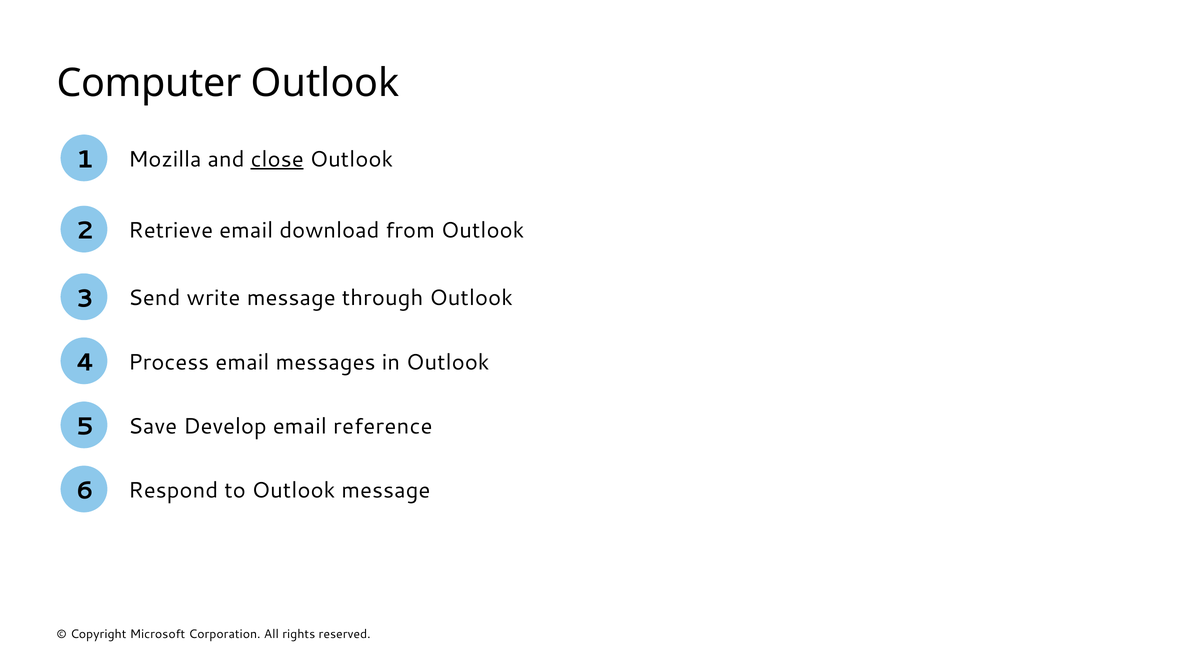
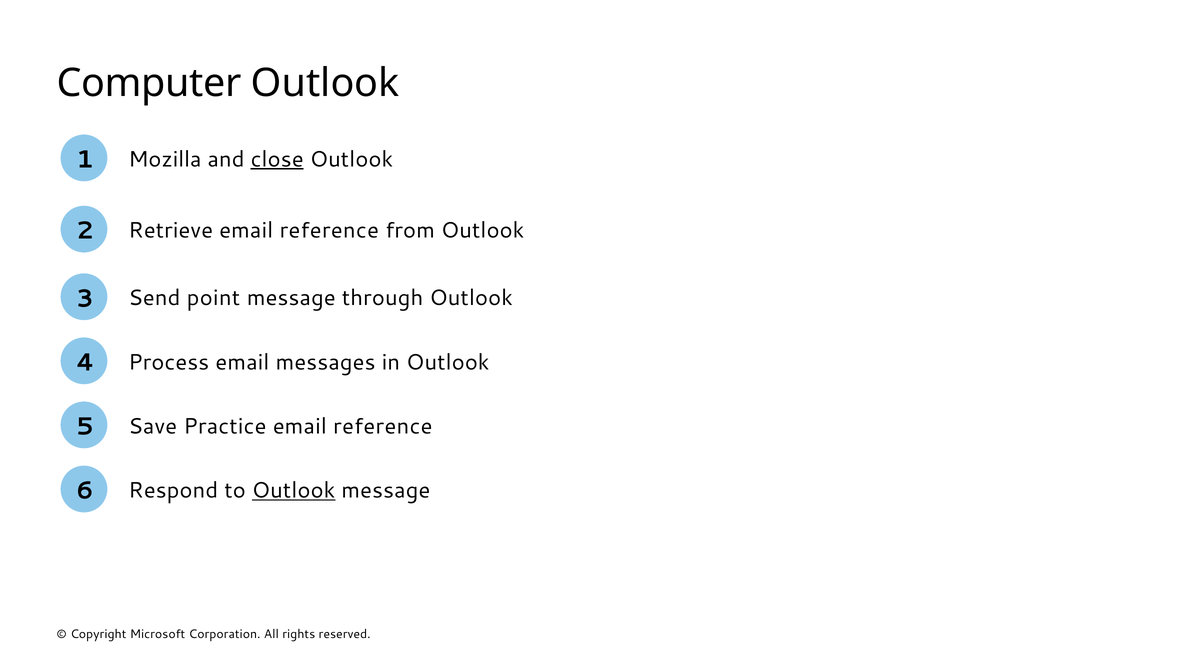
Retrieve email download: download -> reference (329, 231)
write: write -> point (213, 298)
Develop: Develop -> Practice (225, 427)
Outlook underline: none -> present (294, 491)
